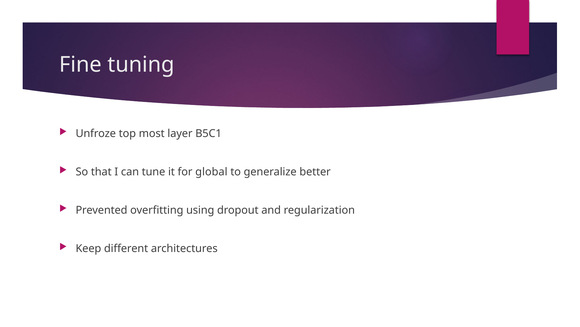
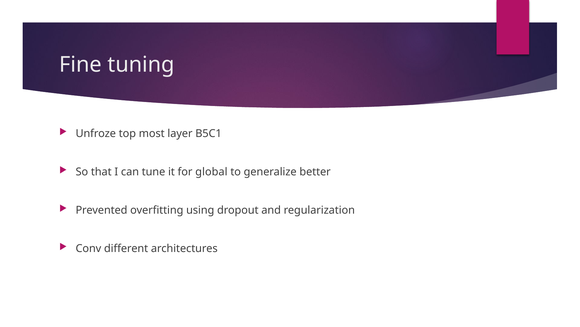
Keep: Keep -> Conv (88, 248)
